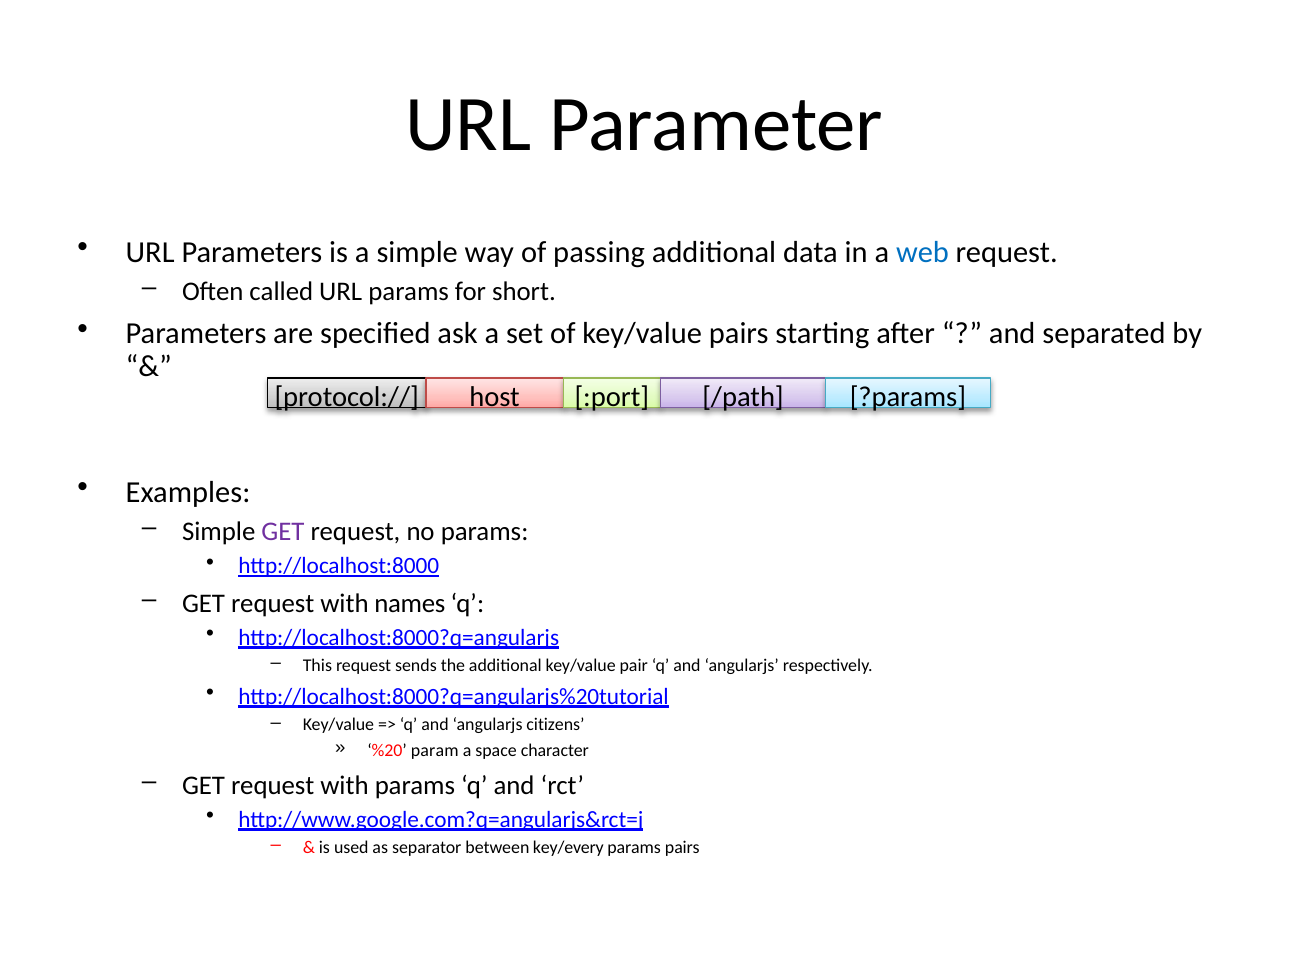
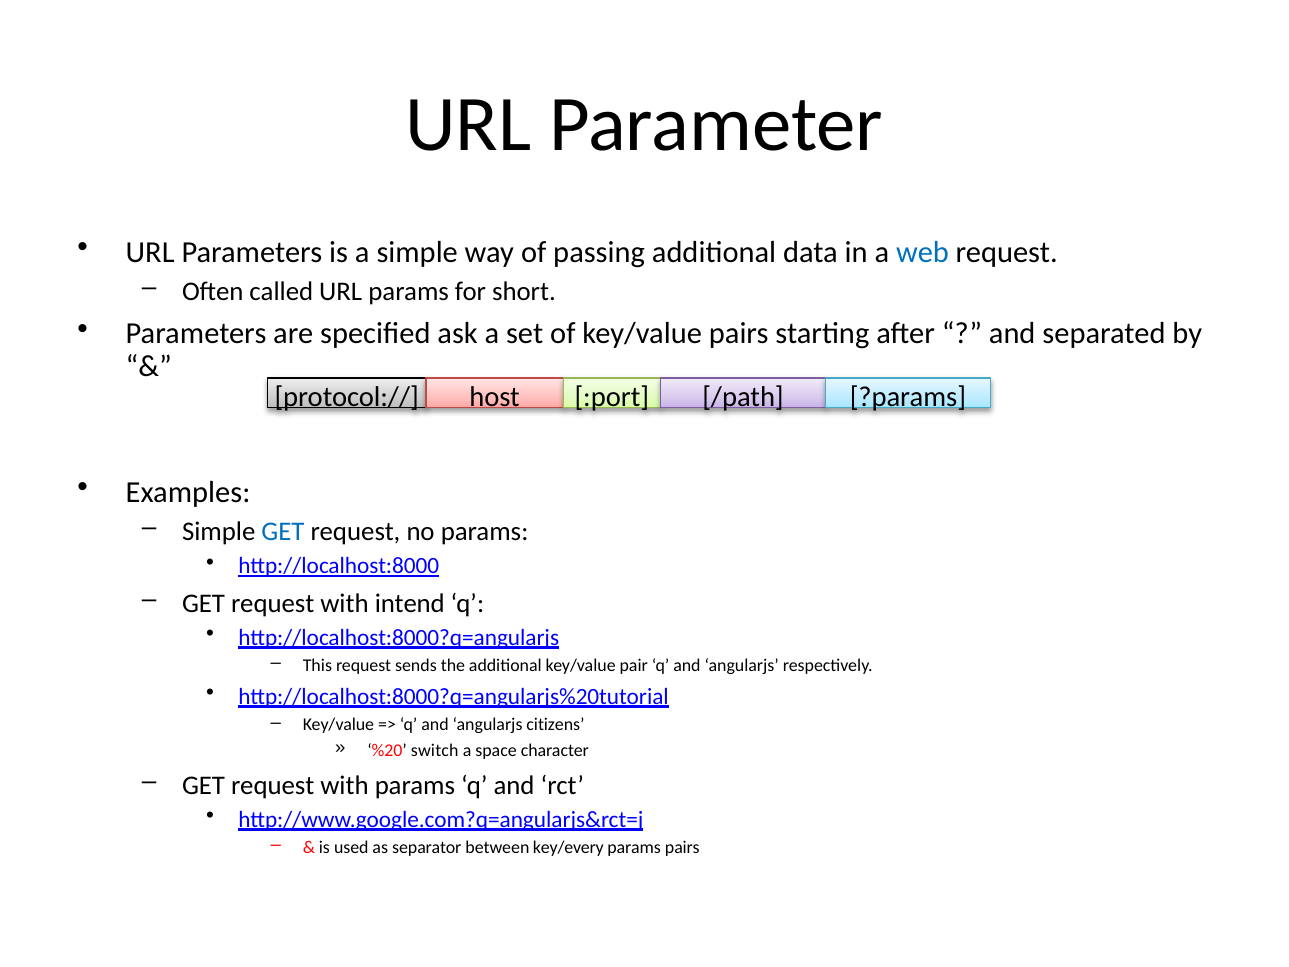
GET colour: purple -> blue (283, 532)
names: names -> intend (410, 603)
param: param -> switch (435, 751)
